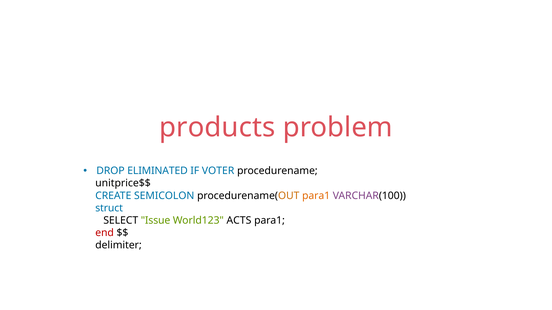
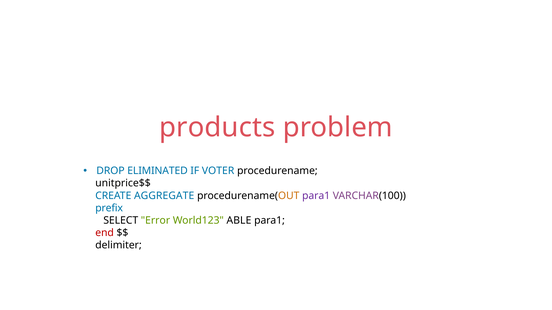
SEMICOLON: SEMICOLON -> AGGREGATE (164, 196)
para1 colour: orange -> purple (316, 196)
struct: struct -> prefix (109, 208)
Issue: Issue -> Error (155, 221)
ACTS: ACTS -> ABLE (239, 221)
